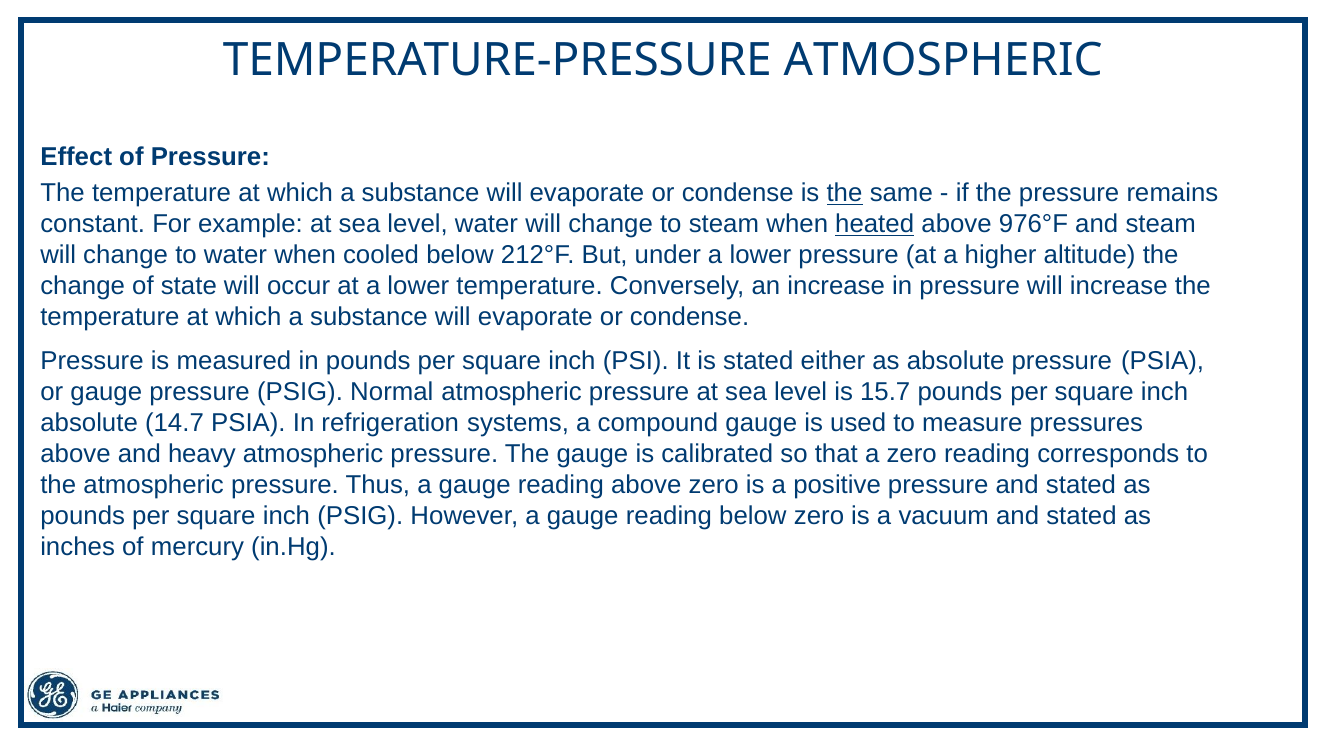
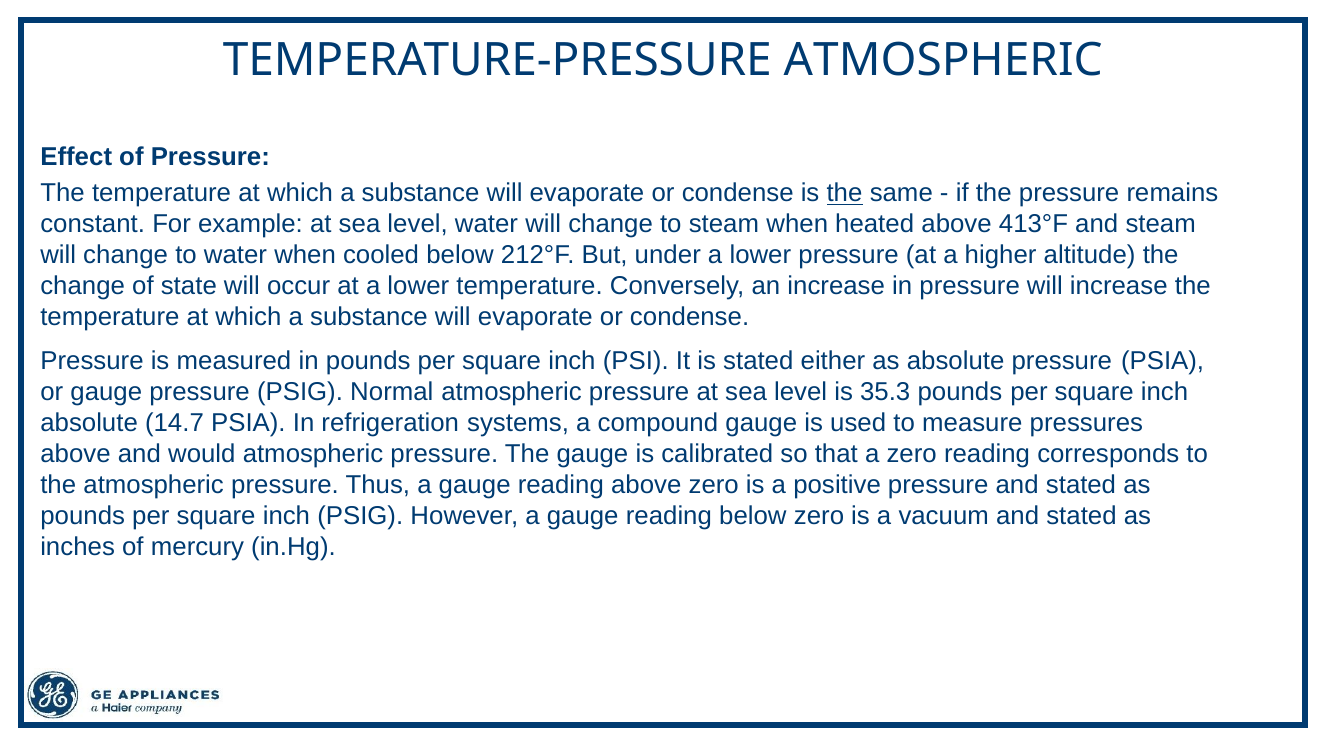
heated underline: present -> none (875, 224)
976°F: 976°F -> 413°F (1033, 224)
15.7: 15.7 -> 35.3 (885, 392)
heavy: heavy -> would (202, 454)
